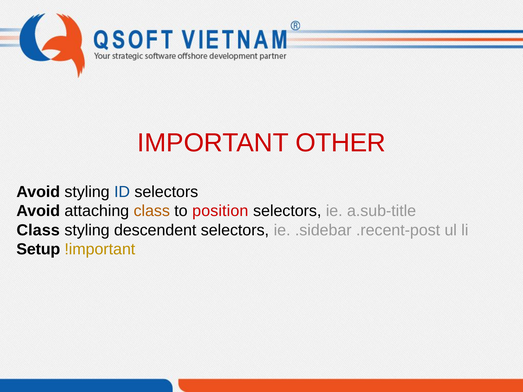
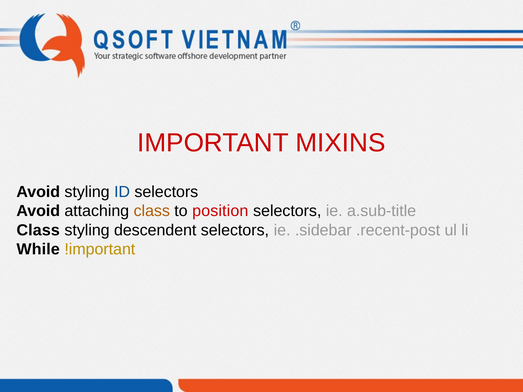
OTHER: OTHER -> MIXINS (340, 143)
Setup: Setup -> While (38, 249)
